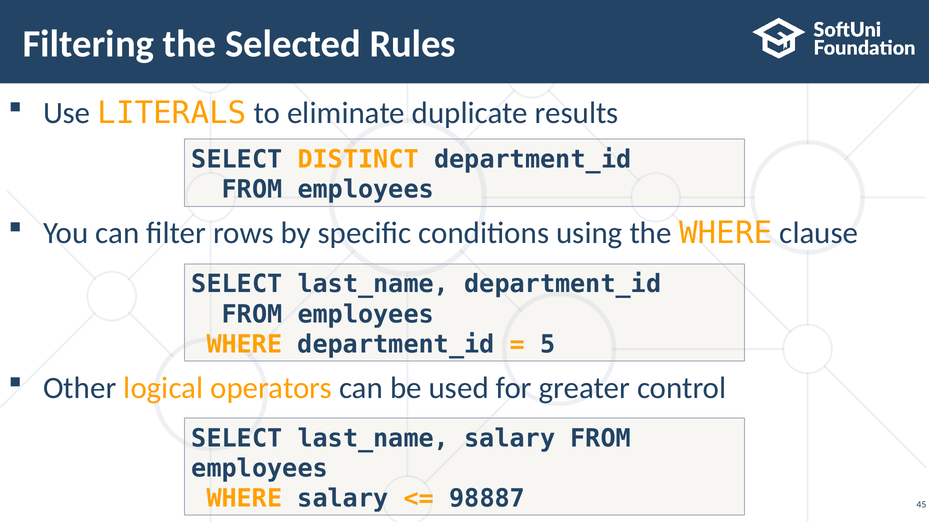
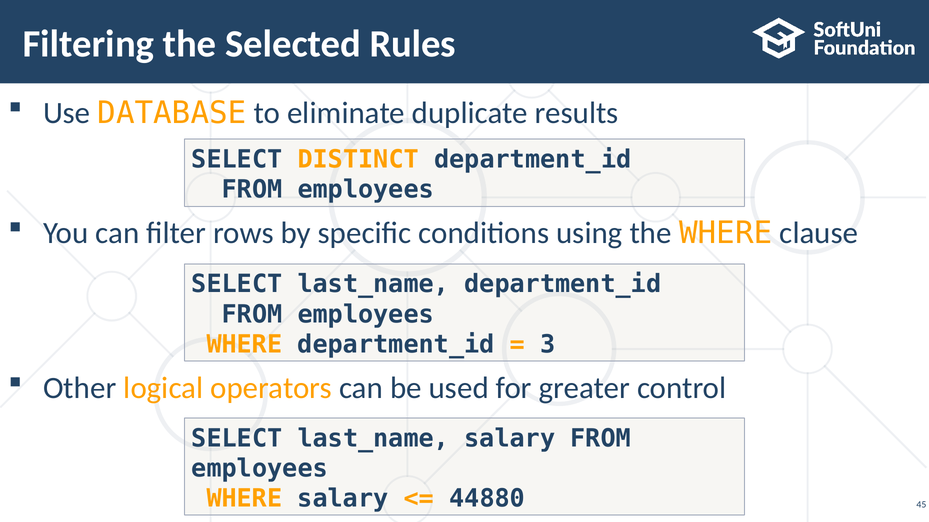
LITERALS: LITERALS -> DATABASE (172, 113)
5: 5 -> 3 (548, 345)
98887: 98887 -> 44880 (487, 499)
